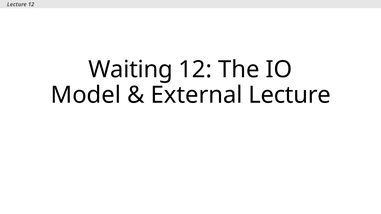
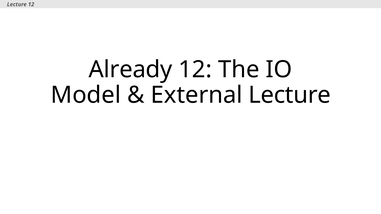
Waiting: Waiting -> Already (130, 70)
